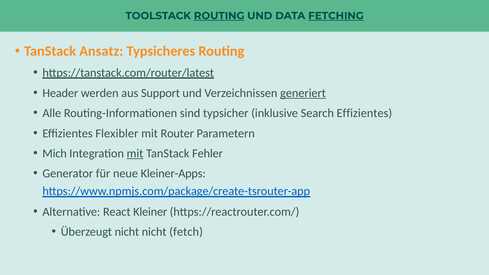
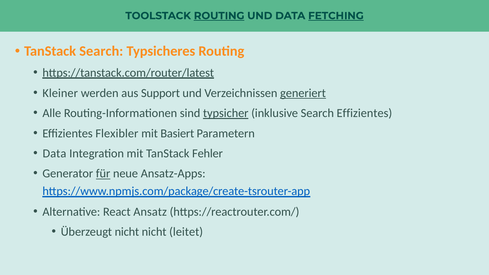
TanStack Ansatz: Ansatz -> Search (101, 51)
Header: Header -> Kleiner (60, 93)
typsicher underline: none -> present (226, 113)
Router: Router -> Basiert (177, 133)
Mich: Mich -> Data (54, 154)
mit underline: present -> none (135, 154)
für underline: none -> present (103, 174)
Kleiner-Apps: Kleiner-Apps -> Ansatz-Apps (173, 174)
Kleiner: Kleiner -> Ansatz (150, 212)
fetch: fetch -> leitet (186, 232)
